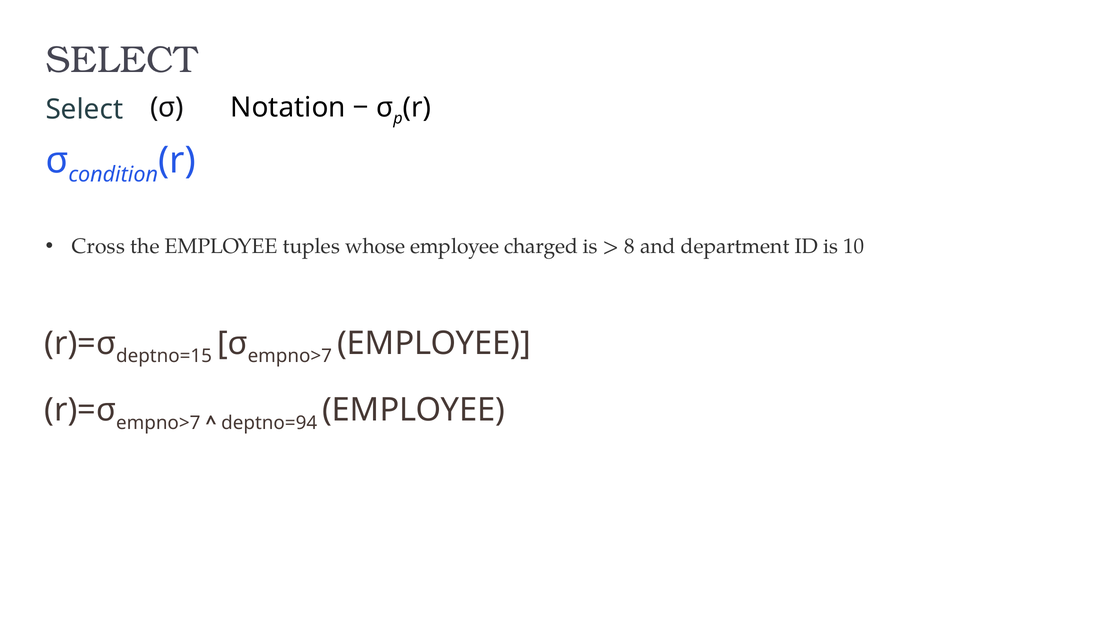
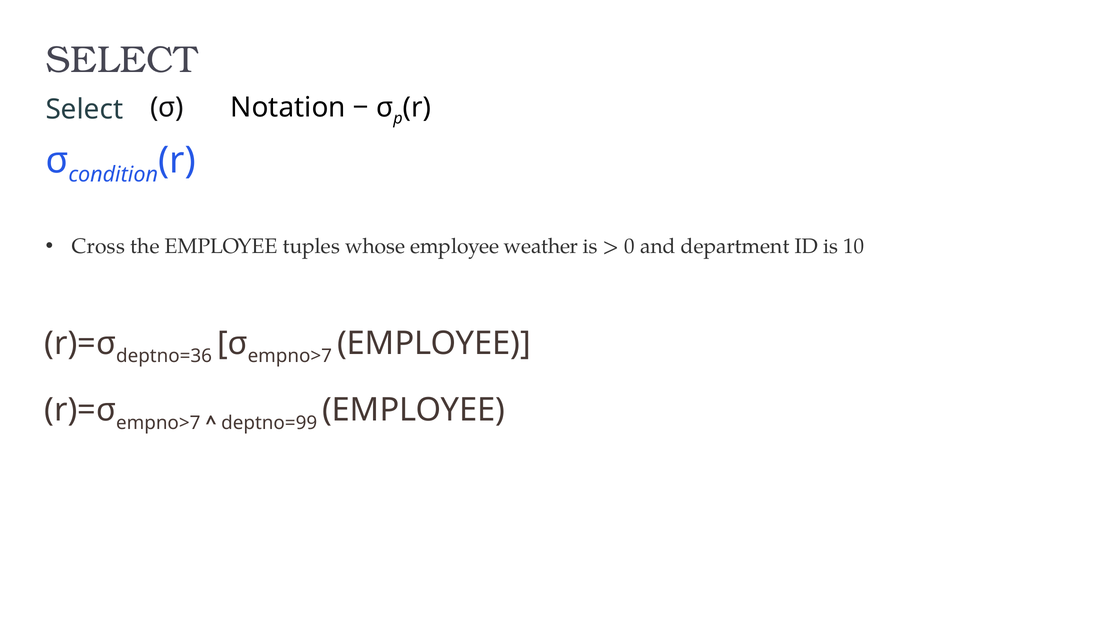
charged: charged -> weather (541, 246)
8: 8 -> 0 (629, 246)
deptno=15: deptno=15 -> deptno=36 (164, 356)
deptno=94: deptno=94 -> deptno=99 (269, 423)
